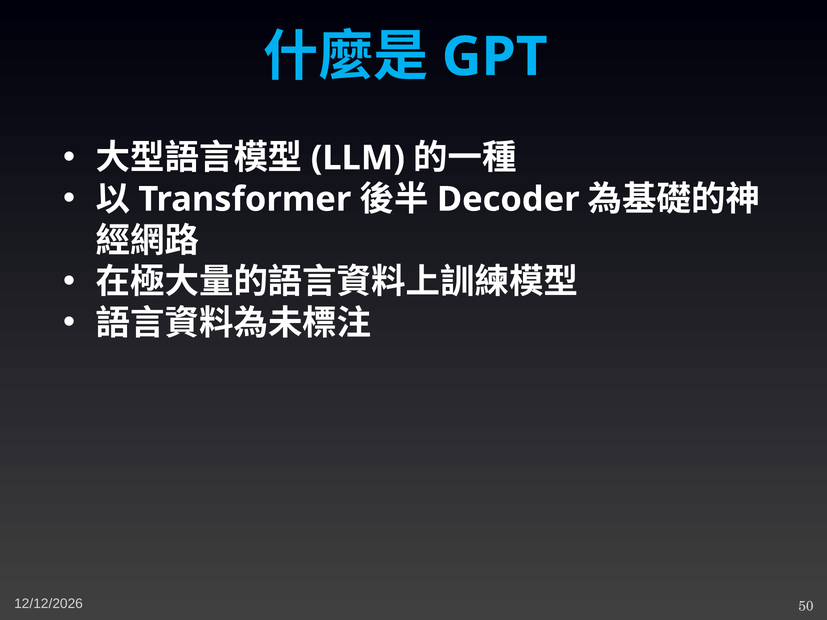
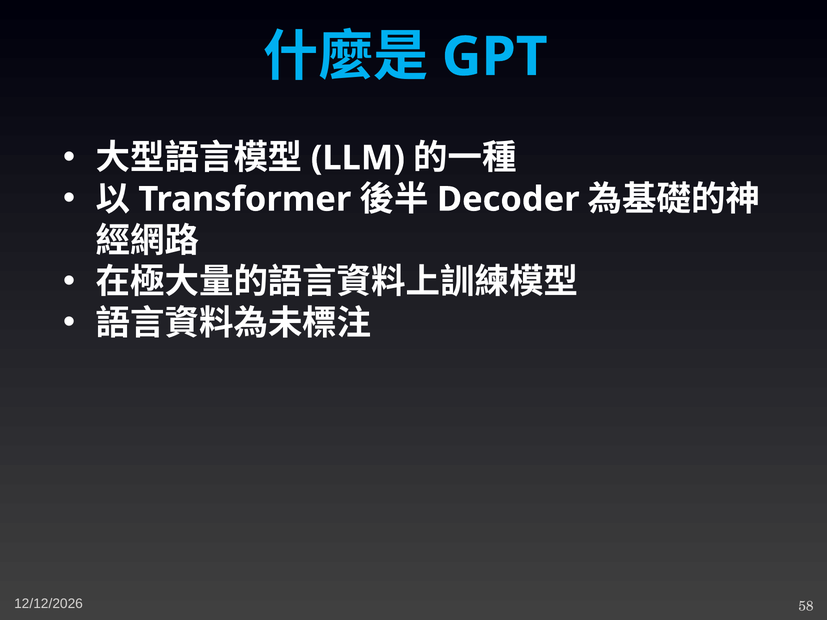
50: 50 -> 58 (806, 607)
